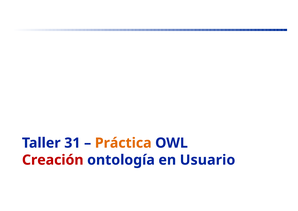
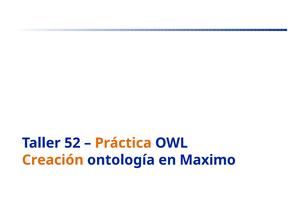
31: 31 -> 52 (72, 143)
Creación colour: red -> orange (53, 160)
Usuario: Usuario -> Maximo (208, 160)
